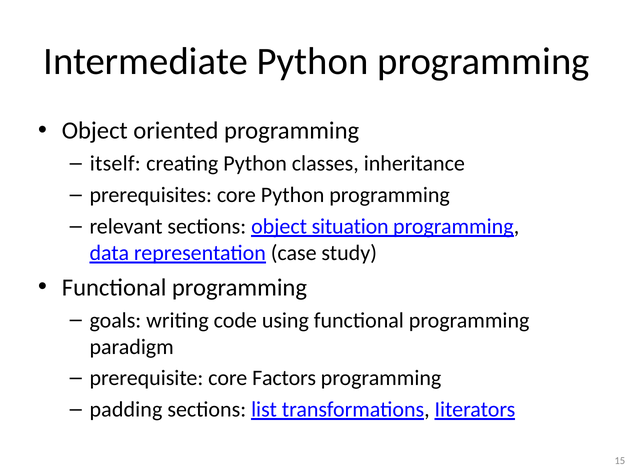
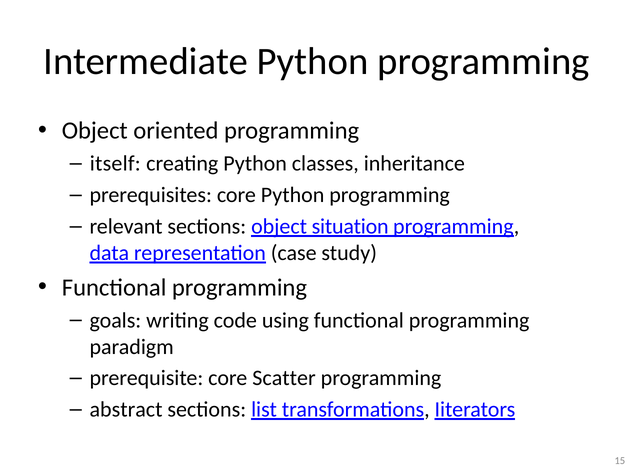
Factors: Factors -> Scatter (284, 378)
padding: padding -> abstract (126, 409)
